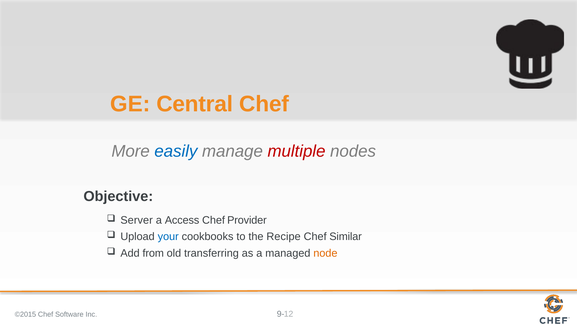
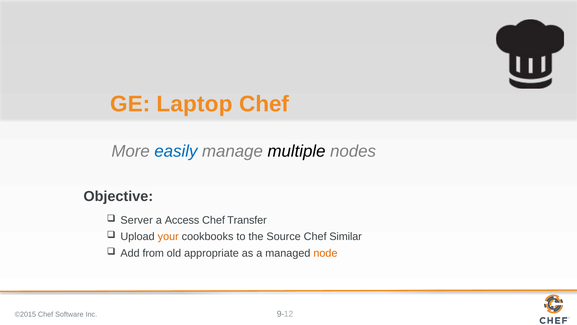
Central: Central -> Laptop (195, 104)
multiple colour: red -> black (297, 151)
Provider: Provider -> Transfer (247, 220)
your colour: blue -> orange (168, 236)
Recipe: Recipe -> Source (284, 236)
transferring: transferring -> appropriate (211, 253)
